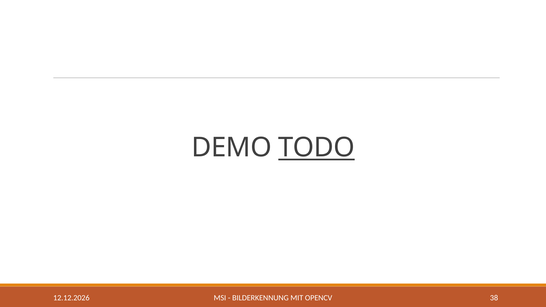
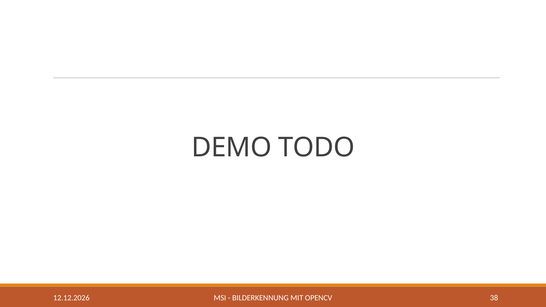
TODO underline: present -> none (316, 148)
